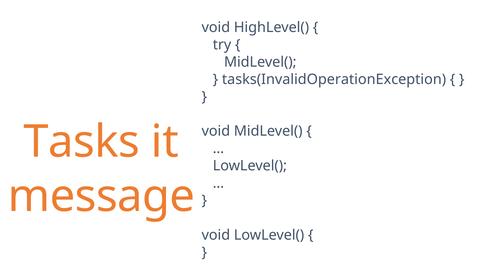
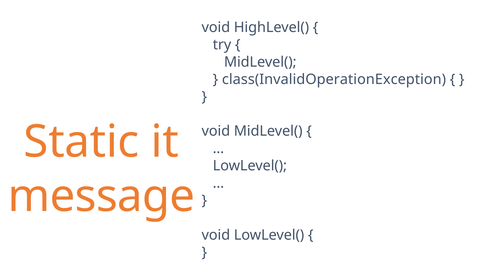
tasks(InvalidOperationException: tasks(InvalidOperationException -> class(InvalidOperationException (334, 79)
Tasks: Tasks -> Static (81, 142)
